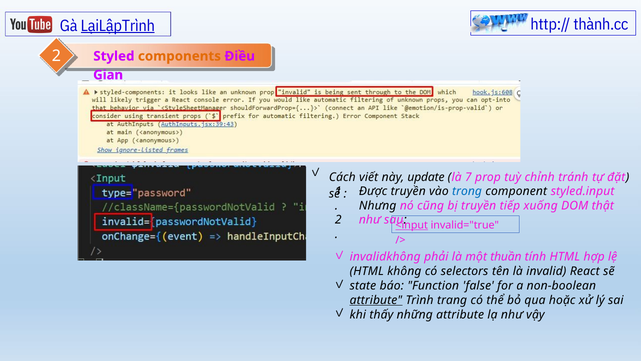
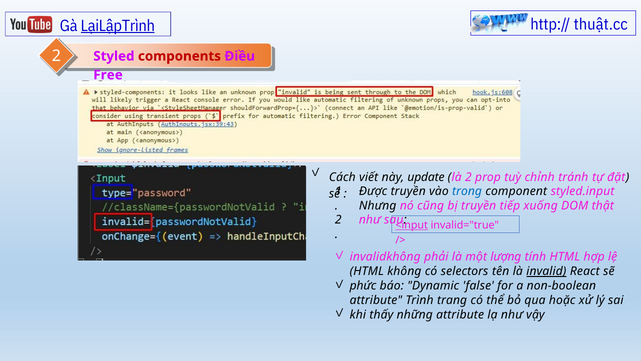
thành.cc: thành.cc -> thuật.cc (601, 25)
components colour: orange -> red (179, 56)
Gian: Gian -> Free (108, 75)
là 7: 7 -> 2 (468, 177)
thuần: thuần -> lượng (506, 257)
invalid underline: none -> present (546, 271)
state: state -> phức (363, 285)
Function: Function -> Dynamic (433, 285)
attribute underline: present -> none (376, 300)
